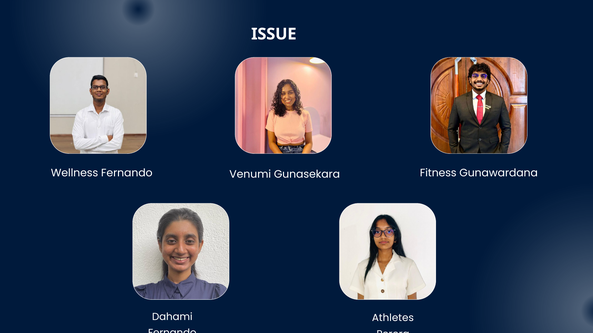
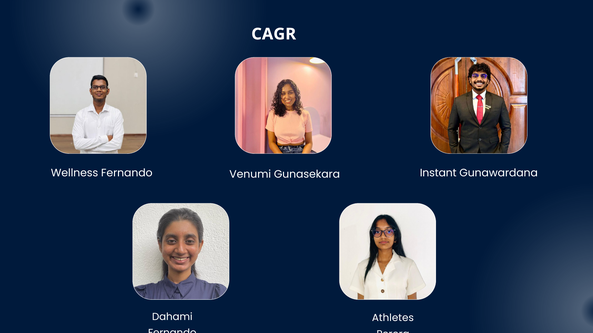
ISSUE: ISSUE -> CAGR (274, 34)
Fitness: Fitness -> Instant (438, 173)
